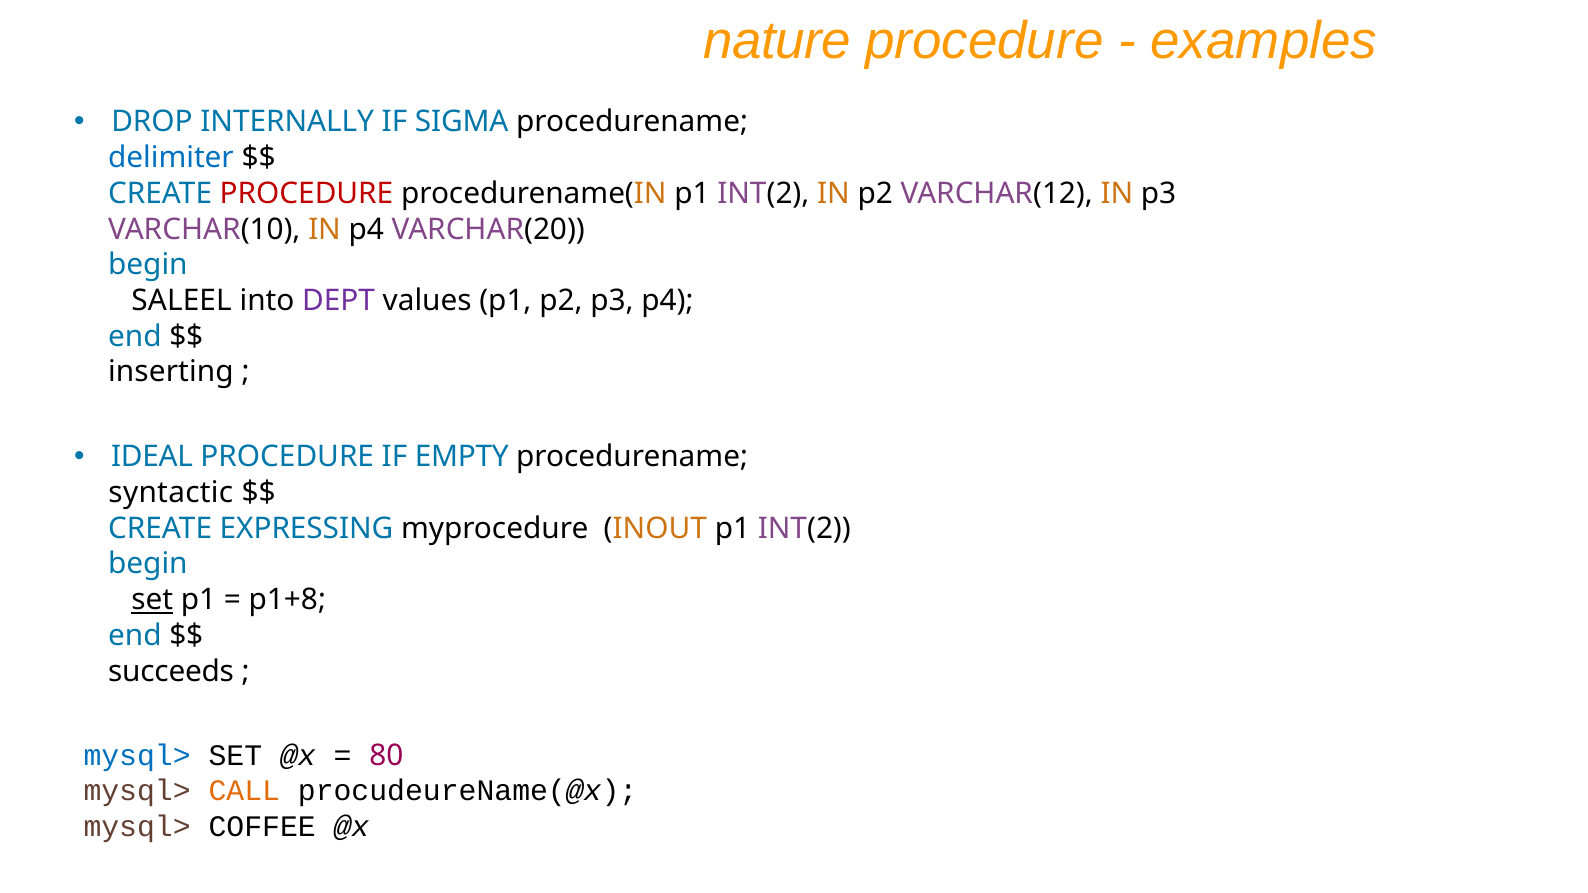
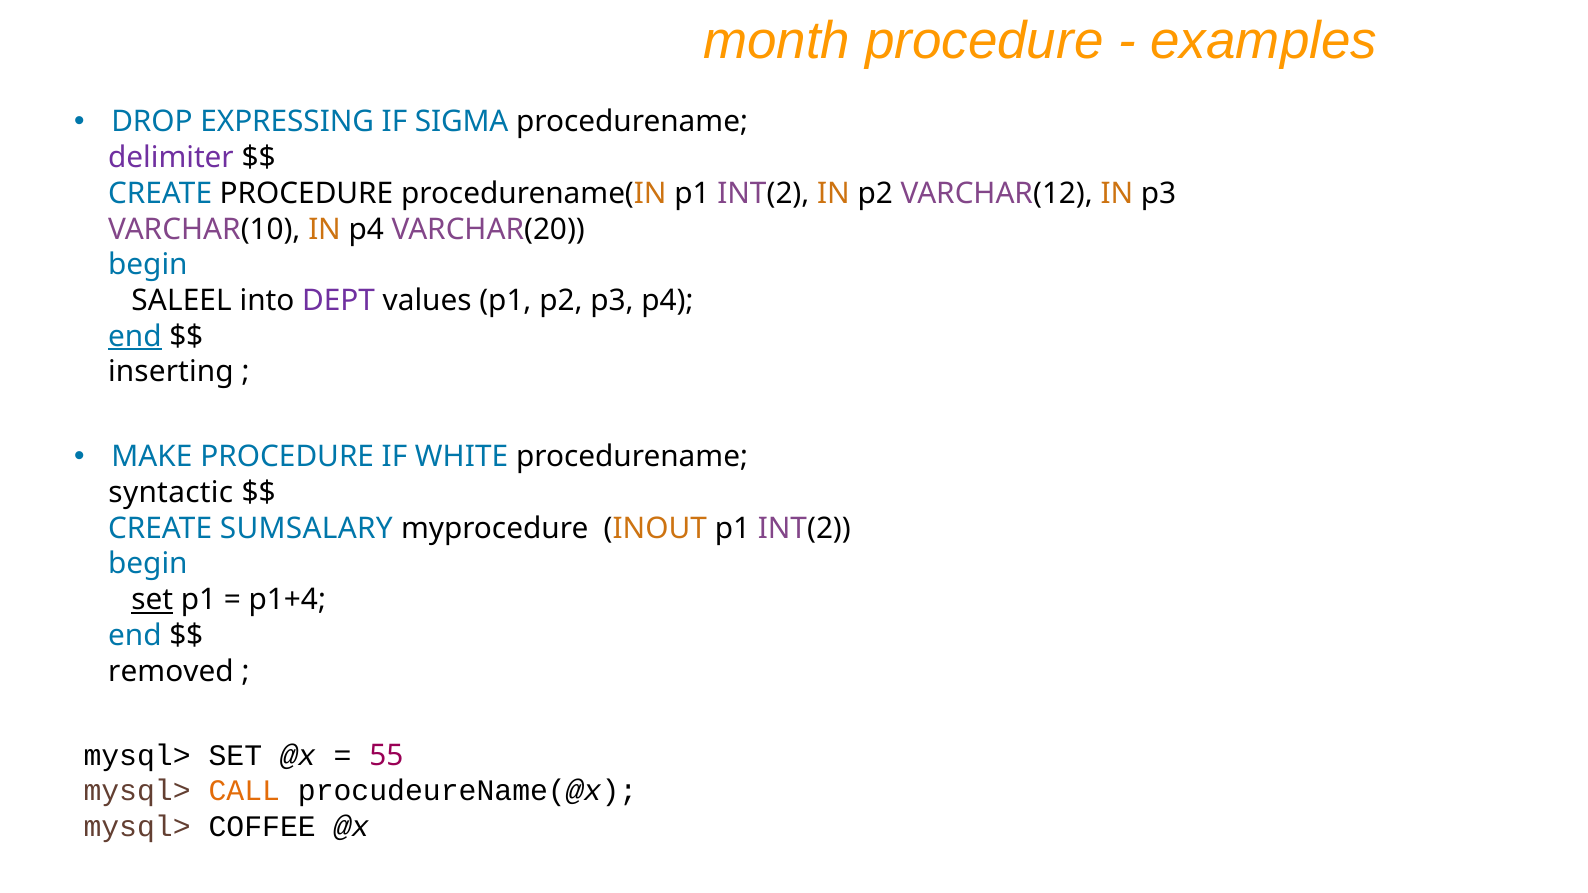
nature: nature -> month (777, 41)
INTERNALLY: INTERNALLY -> EXPRESSING (287, 122)
delimiter colour: blue -> purple (171, 158)
PROCEDURE colour: red -> black (306, 194)
end underline: none -> present (135, 336)
IDEAL: IDEAL -> MAKE (152, 457)
EMPTY: EMPTY -> WHITE (462, 457)
EXPRESSING: EXPRESSING -> SUMSALARY (306, 529)
p1+8: p1+8 -> p1+4 (287, 600)
succeeds: succeeds -> removed (171, 671)
mysql> colour: blue -> black (137, 755)
80: 80 -> 55 (386, 755)
